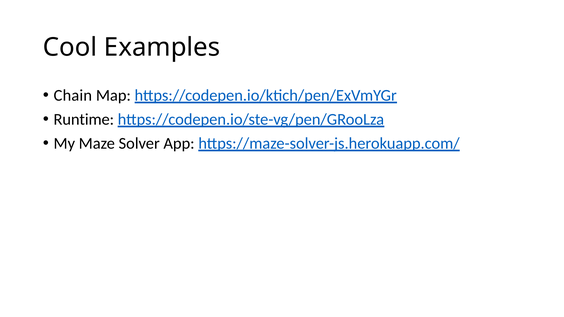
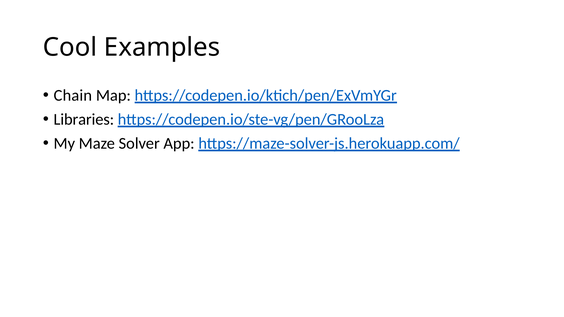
Runtime: Runtime -> Libraries (84, 120)
